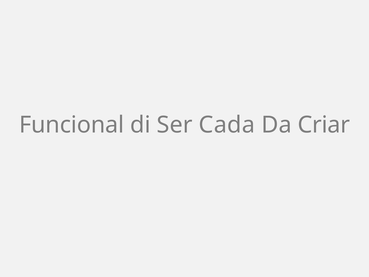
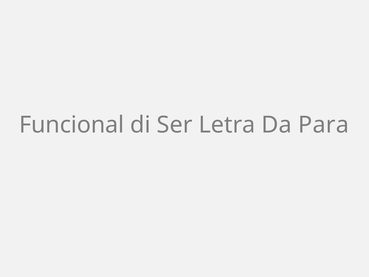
Cada: Cada -> Letra (227, 125)
Criar: Criar -> Para (324, 125)
